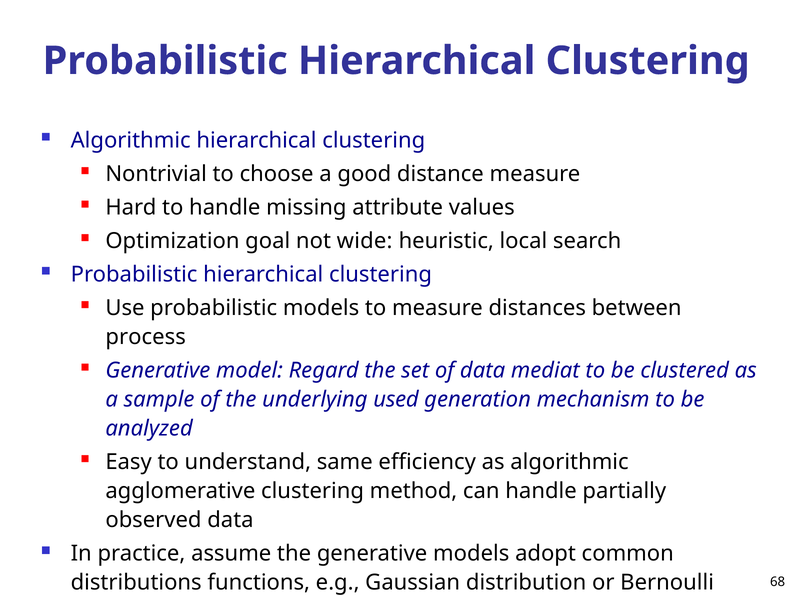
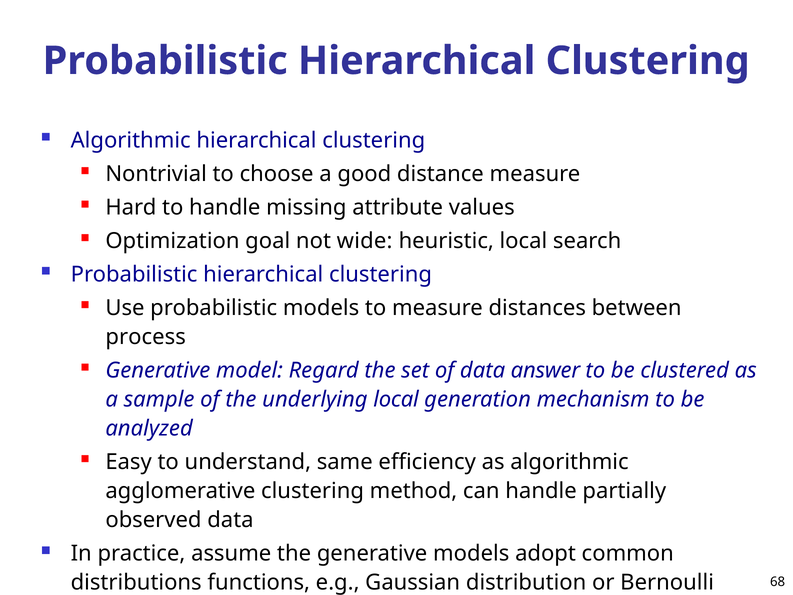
mediat: mediat -> answer (545, 370)
underlying used: used -> local (396, 399)
